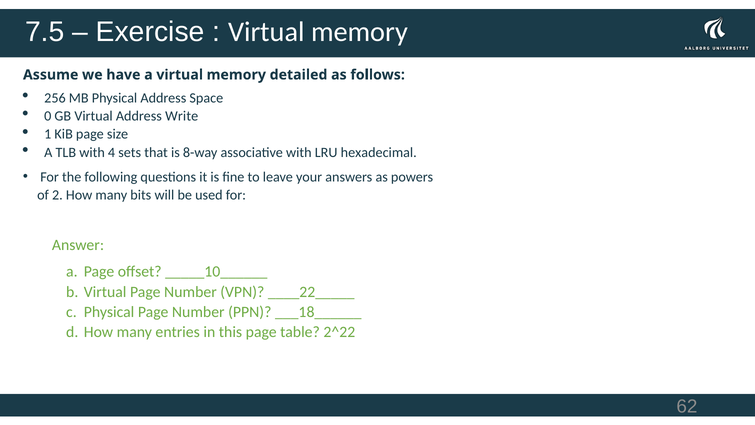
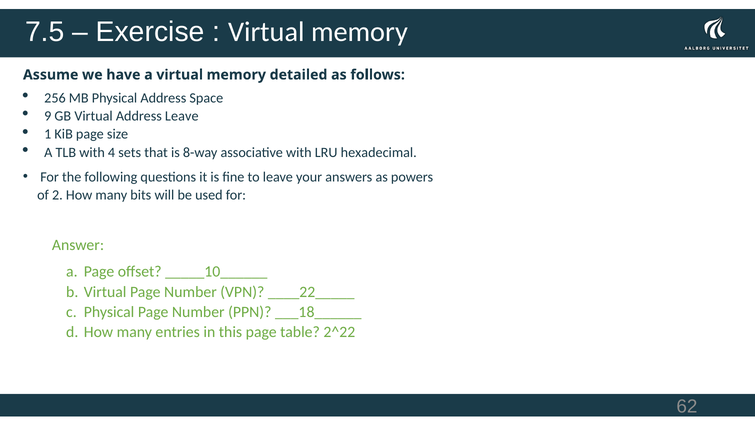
0: 0 -> 9 (48, 116)
Address Write: Write -> Leave (182, 116)
